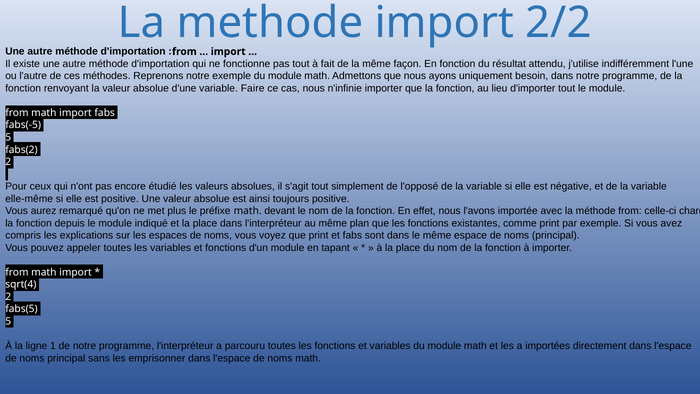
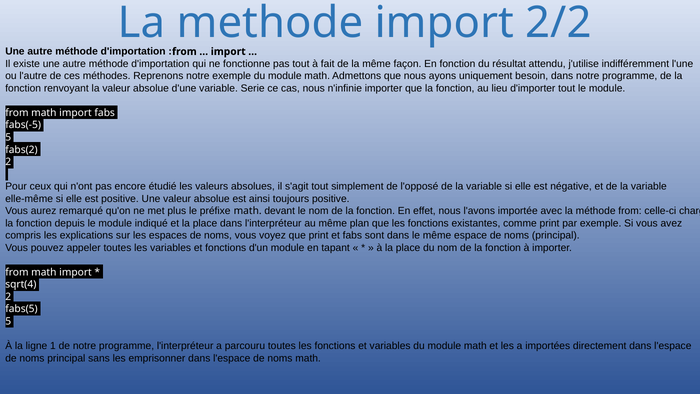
Faire: Faire -> Serie (253, 88)
